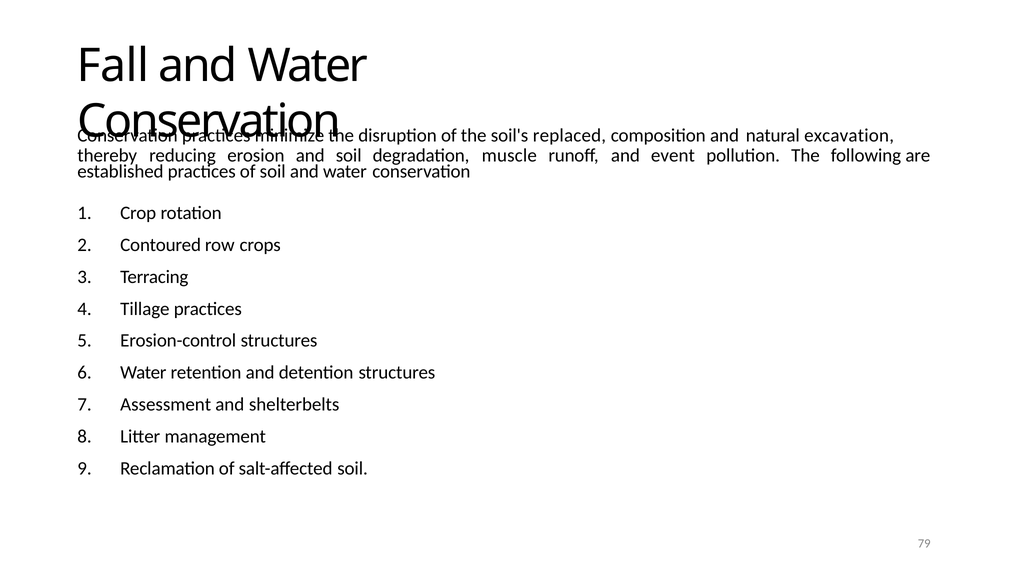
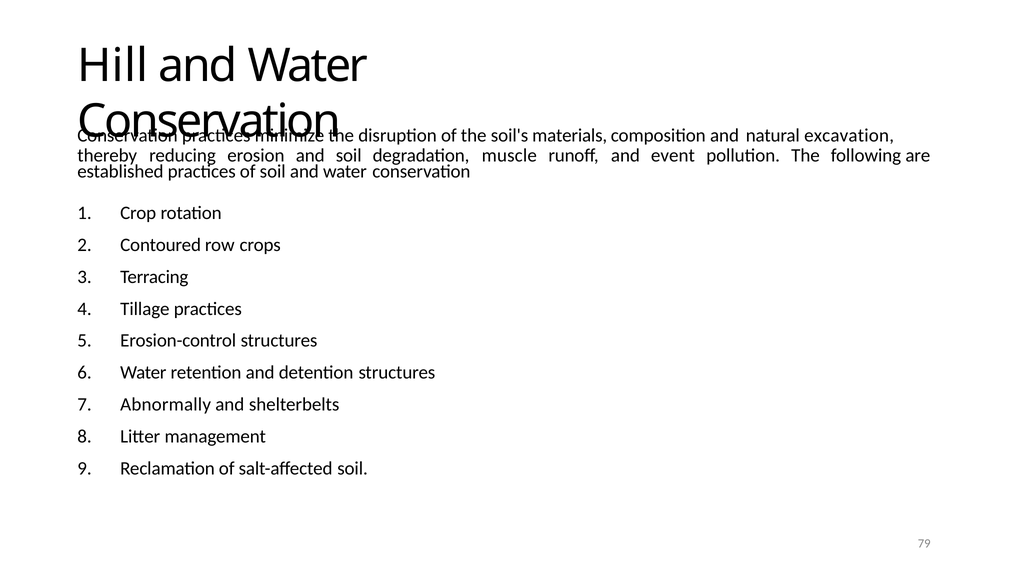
Fall: Fall -> Hill (113, 66)
replaced: replaced -> materials (570, 136)
Assessment: Assessment -> Abnormally (166, 405)
